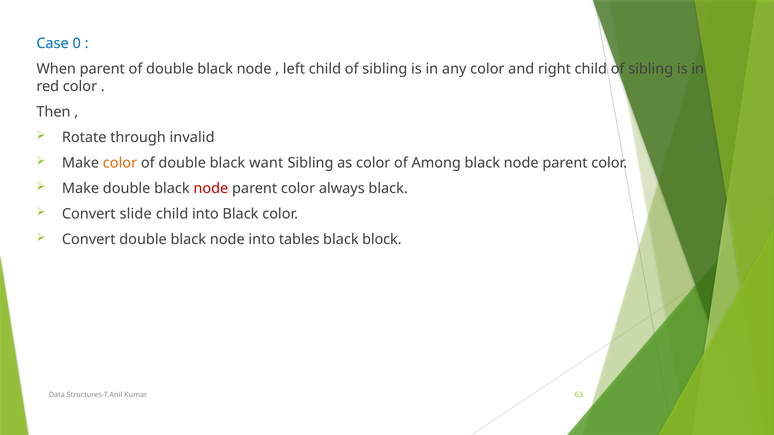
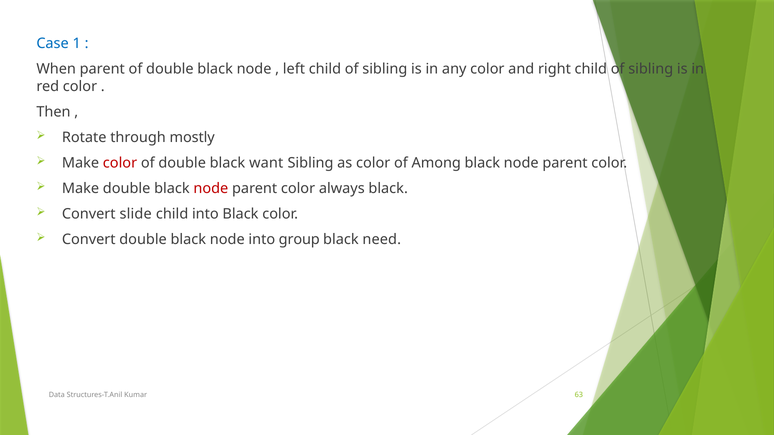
0: 0 -> 1 (77, 44)
invalid: invalid -> mostly (192, 138)
color colour: orange -> red (120, 163)
tables: tables -> group (299, 240)
block: block -> need (382, 240)
